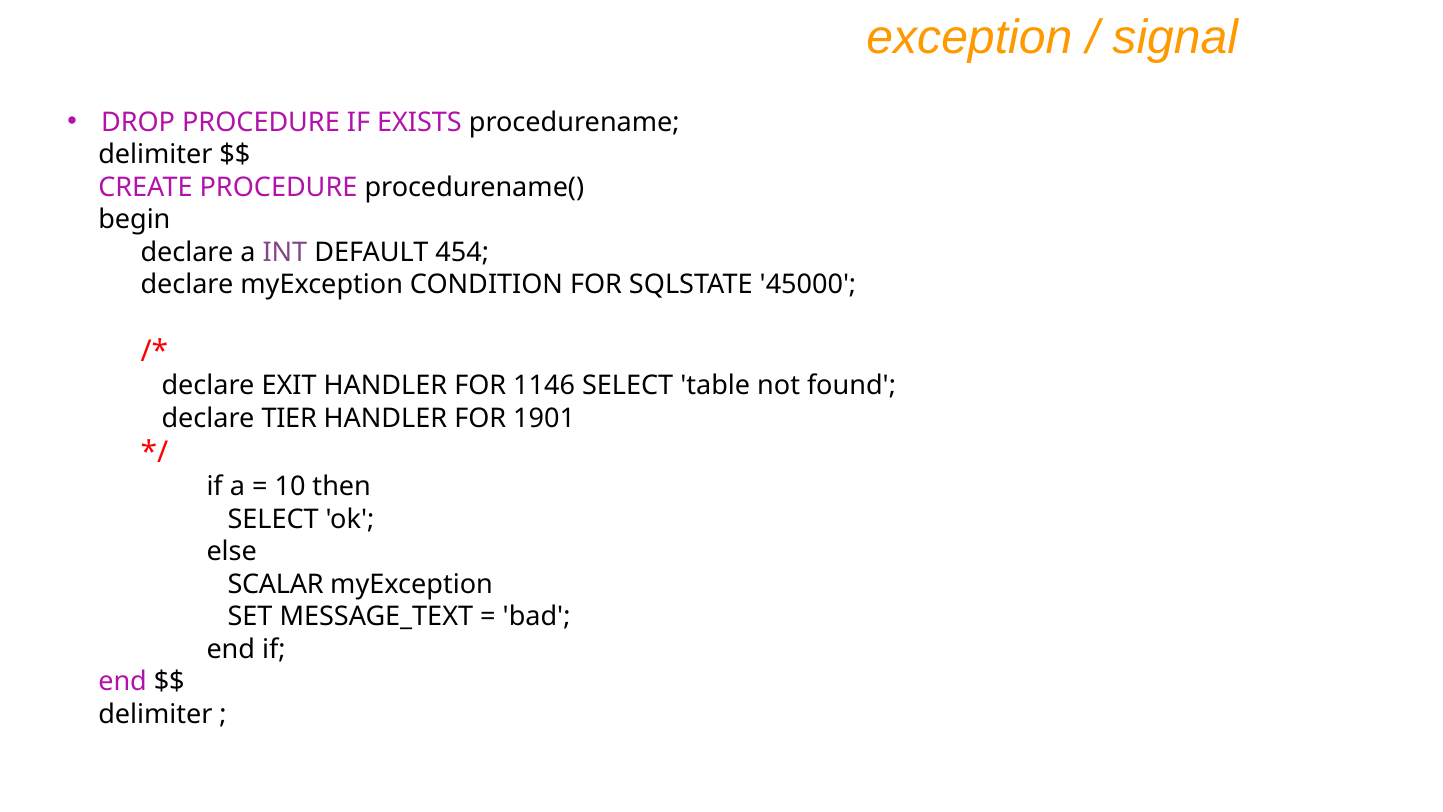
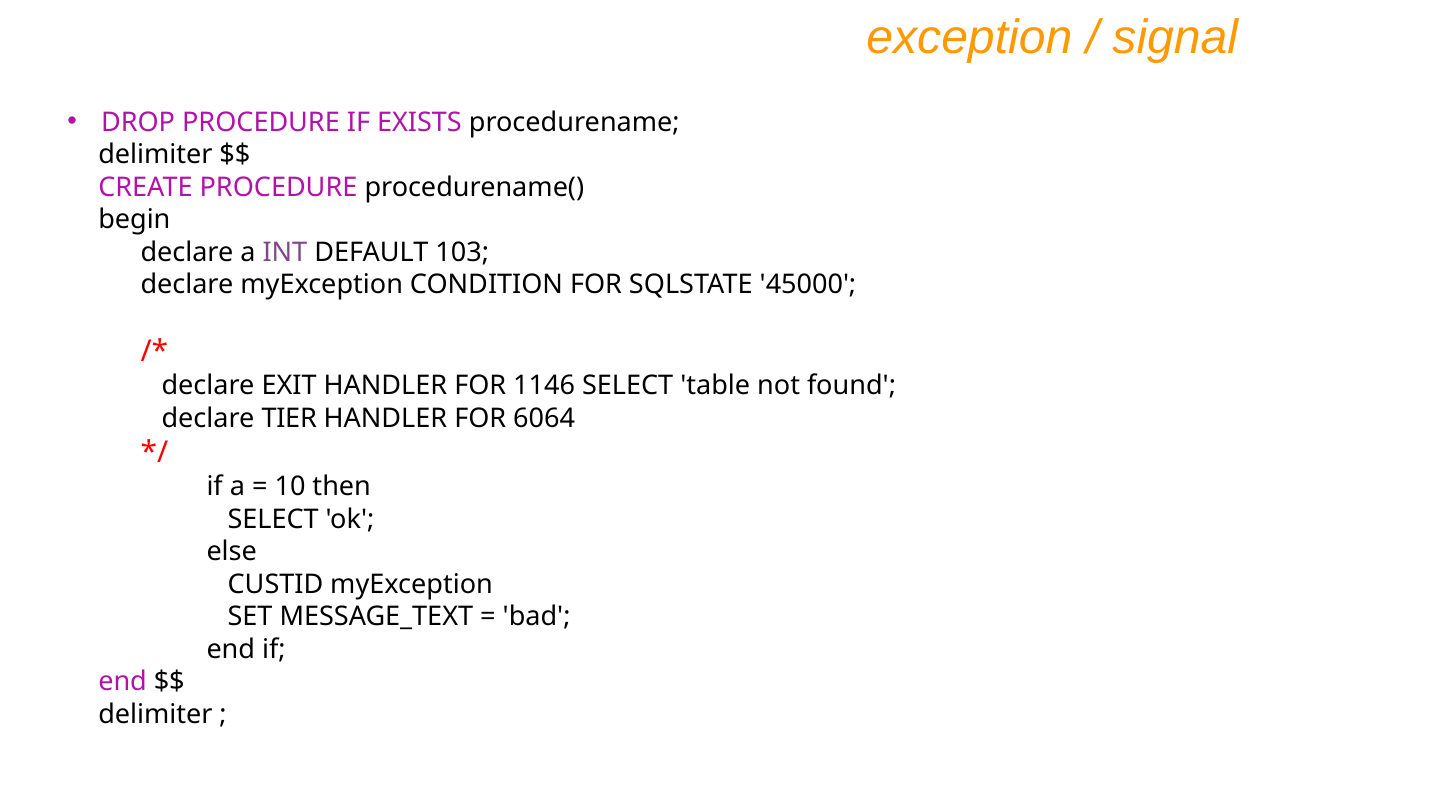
454: 454 -> 103 (462, 252)
1901: 1901 -> 6064 (544, 418)
SCALAR: SCALAR -> CUSTID (275, 584)
